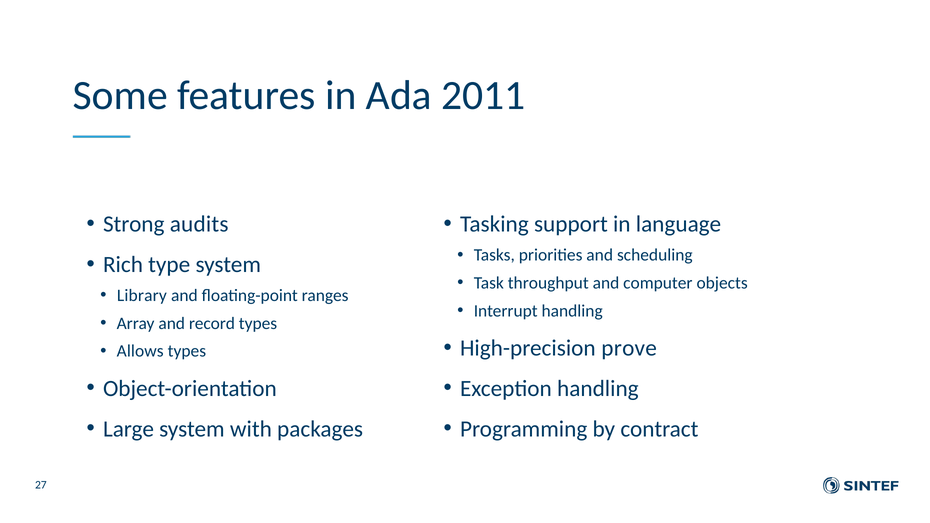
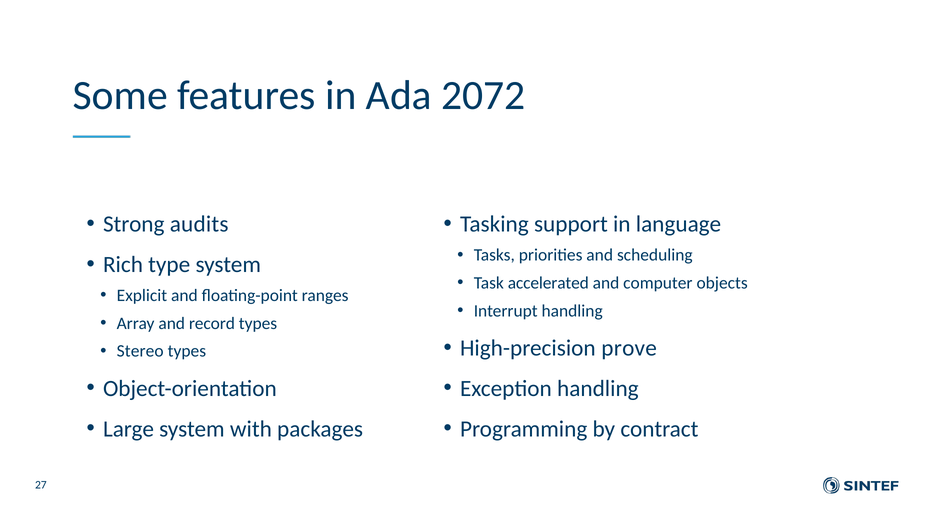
2011: 2011 -> 2072 (483, 96)
throughput: throughput -> accelerated (548, 283)
Library: Library -> Explicit (142, 296)
Allows: Allows -> Stereo (140, 351)
